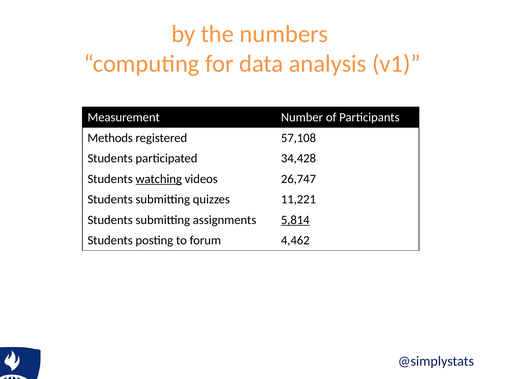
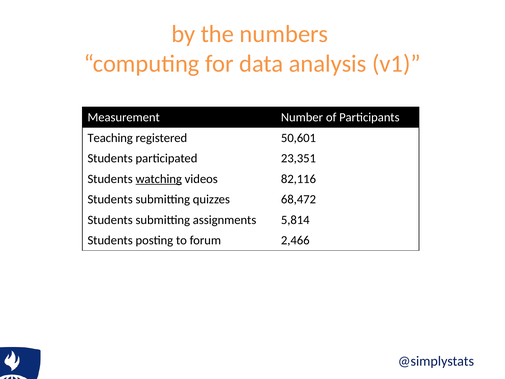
Methods: Methods -> Teaching (110, 138)
57,108: 57,108 -> 50,601 (298, 138)
34,428: 34,428 -> 23,351 (298, 158)
26,747: 26,747 -> 82,116 (298, 179)
11,221: 11,221 -> 68,472 (298, 199)
5,814 underline: present -> none (295, 220)
4,462: 4,462 -> 2,466 (295, 240)
